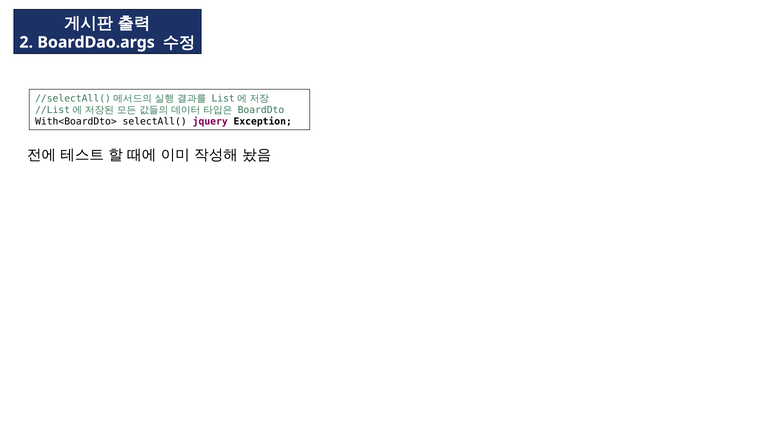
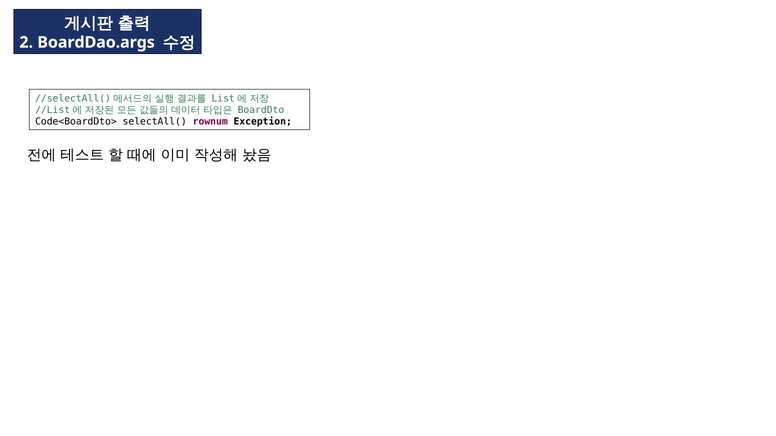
With<BoardDto>: With<BoardDto> -> Code<BoardDto> (76, 122)
jquery: jquery -> rownum (210, 122)
